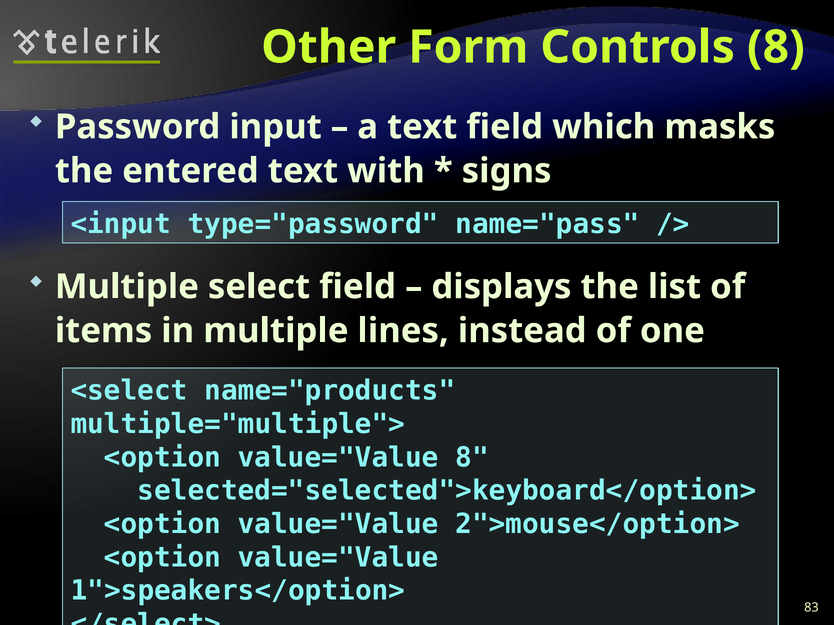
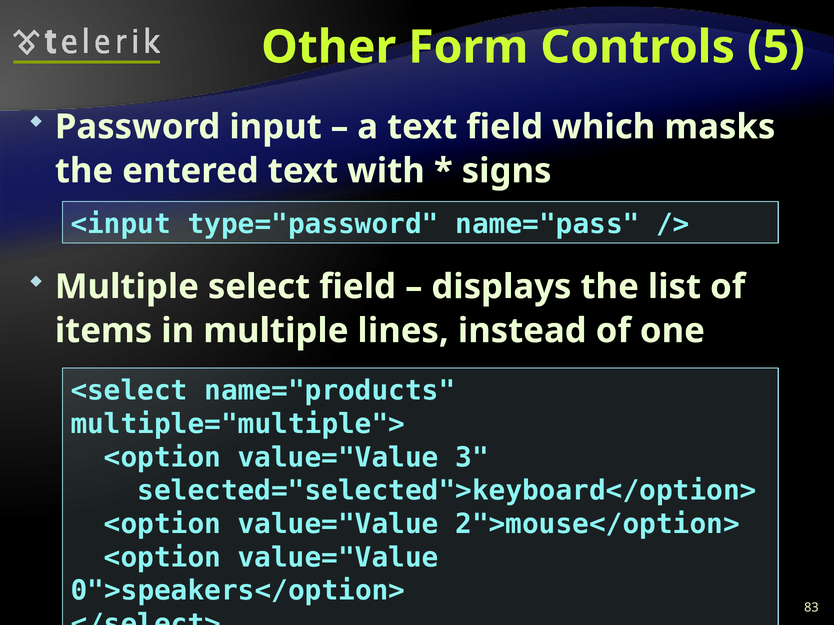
Controls 8: 8 -> 5 (776, 47)
value="Value 8: 8 -> 3 (472, 458)
1">speakers</option>: 1">speakers</option> -> 0">speakers</option> (238, 591)
